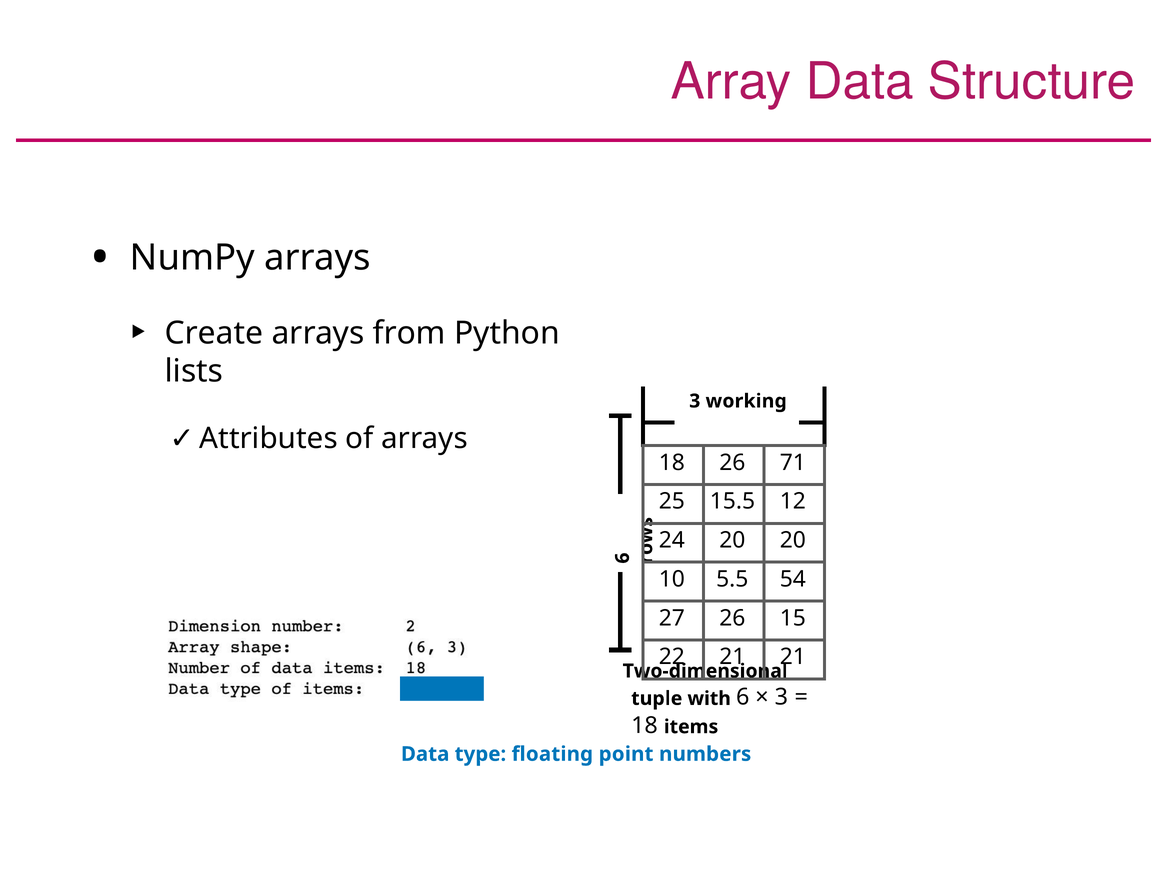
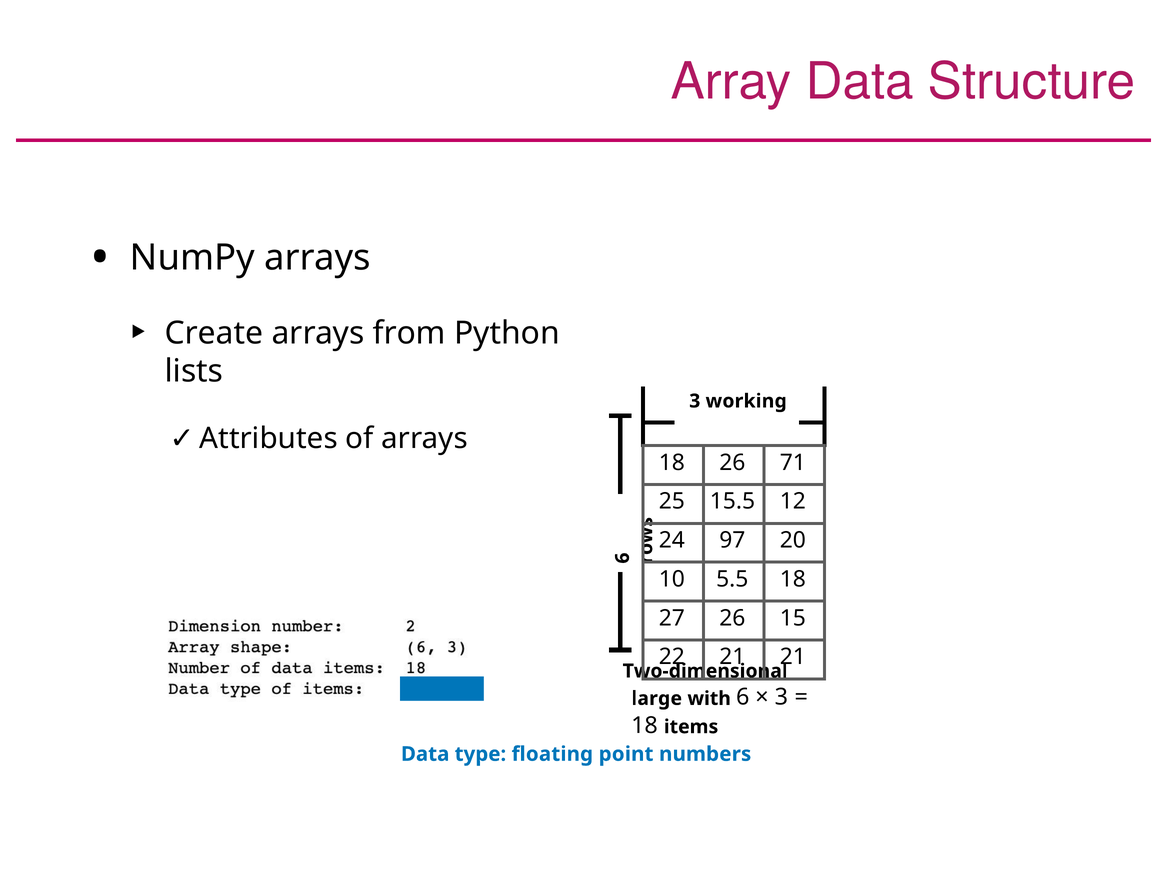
24 20: 20 -> 97 (732, 540)
5.5 54: 54 -> 18 (793, 579)
tuple: tuple -> large (657, 699)
